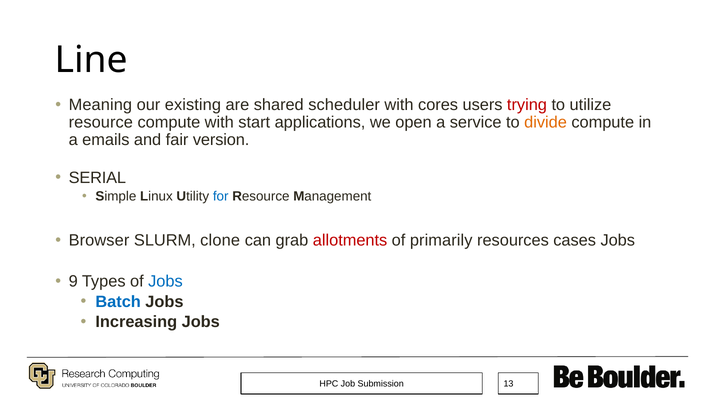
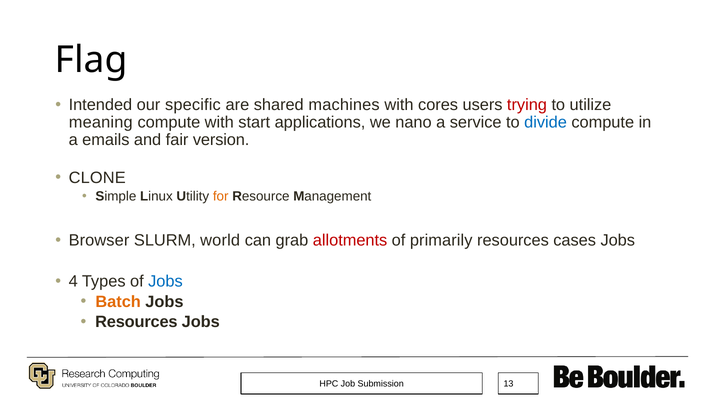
Line: Line -> Flag (91, 60)
Meaning: Meaning -> Intended (100, 105)
existing: existing -> specific (193, 105)
scheduler: scheduler -> machines (344, 105)
resource: resource -> meaning (101, 122)
open: open -> nano (413, 122)
divide colour: orange -> blue (546, 122)
SERIAL: SERIAL -> CLONE (97, 178)
for colour: blue -> orange (221, 197)
clone: clone -> world (220, 241)
9: 9 -> 4 (73, 281)
Batch colour: blue -> orange (118, 302)
Increasing: Increasing -> Resources (136, 322)
